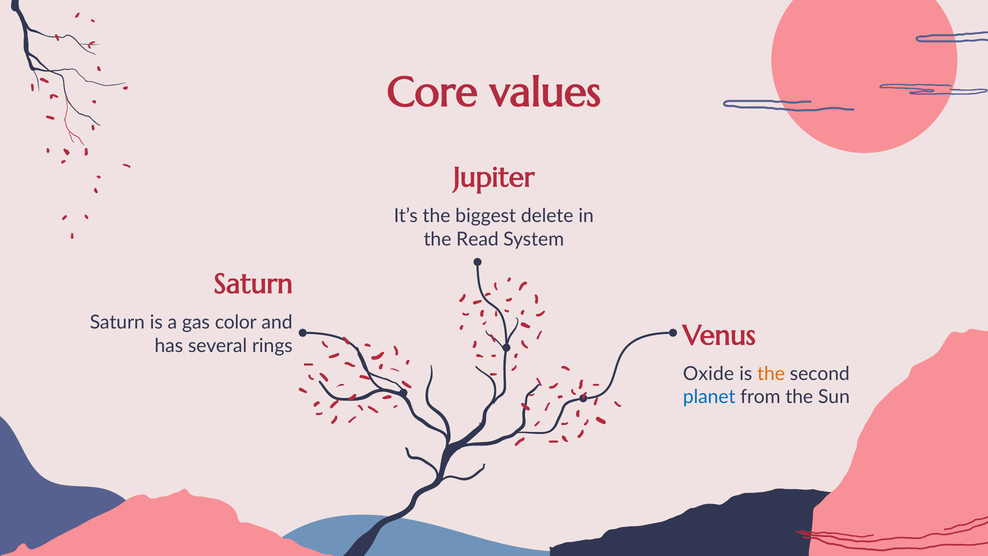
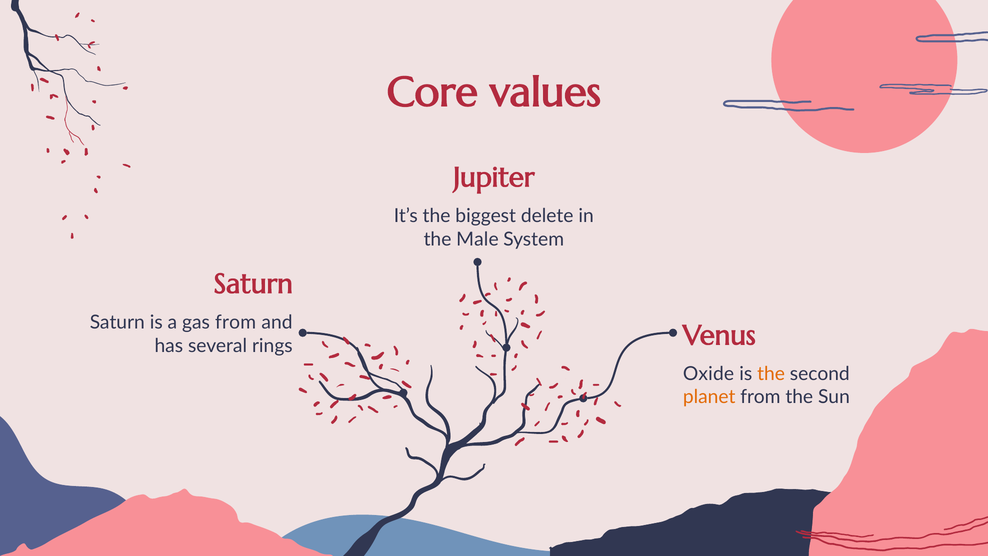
Read: Read -> Male (477, 239)
gas color: color -> from (236, 322)
planet colour: blue -> orange (709, 397)
